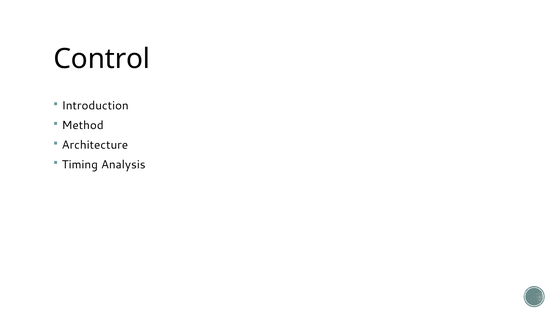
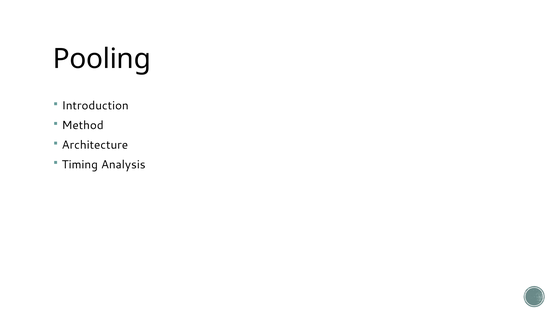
Control: Control -> Pooling (102, 59)
